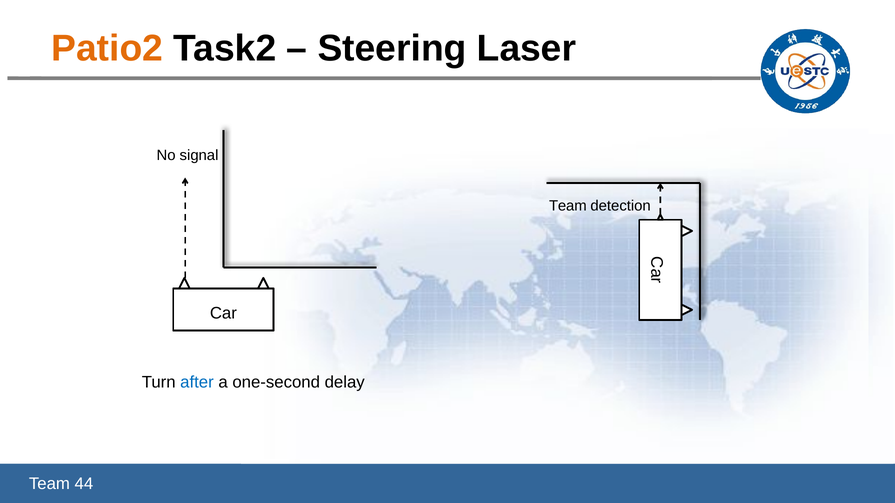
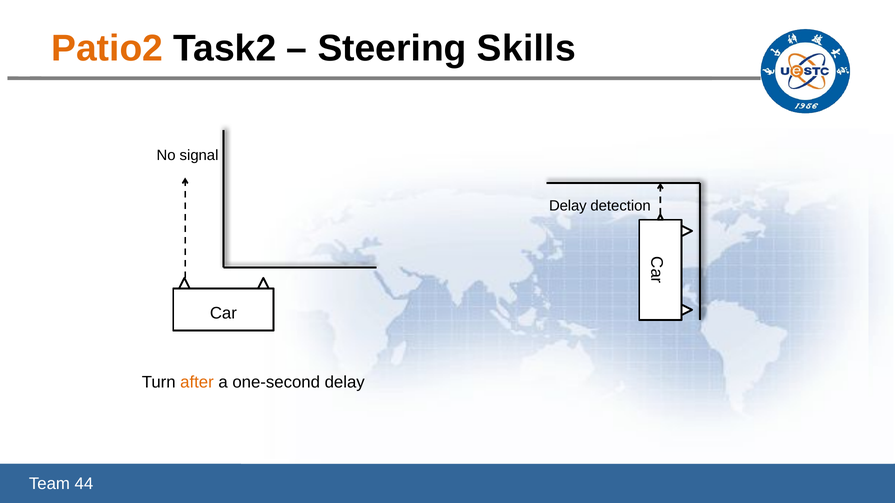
Laser: Laser -> Skills (526, 48)
Team: Team -> Delay (568, 206)
after colour: blue -> orange (197, 383)
